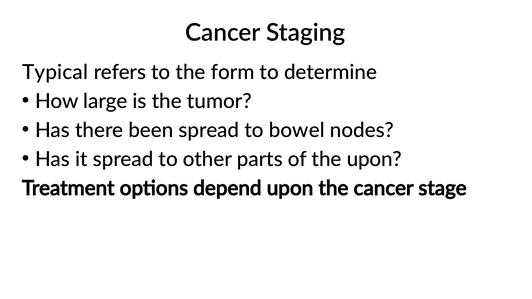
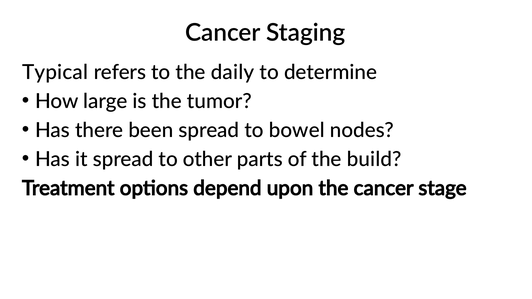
form: form -> daily (233, 72)
the upon: upon -> build (374, 159)
